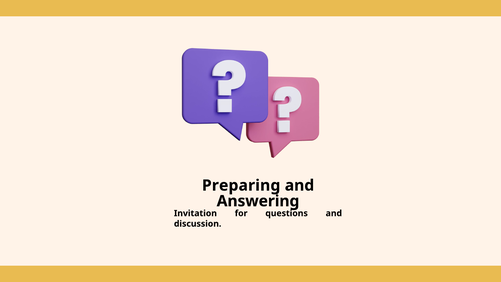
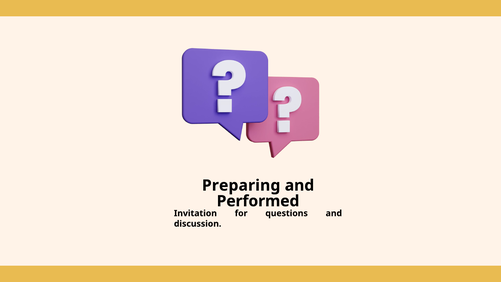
Answering: Answering -> Performed (258, 201)
